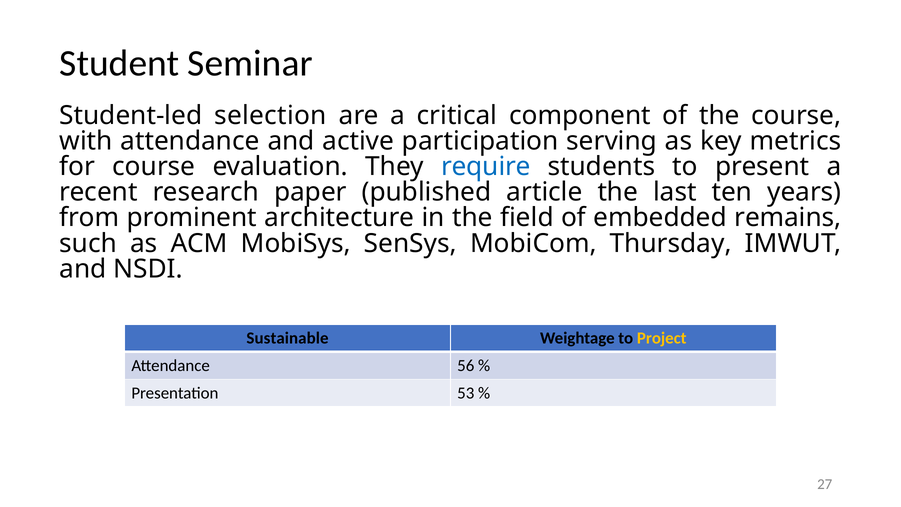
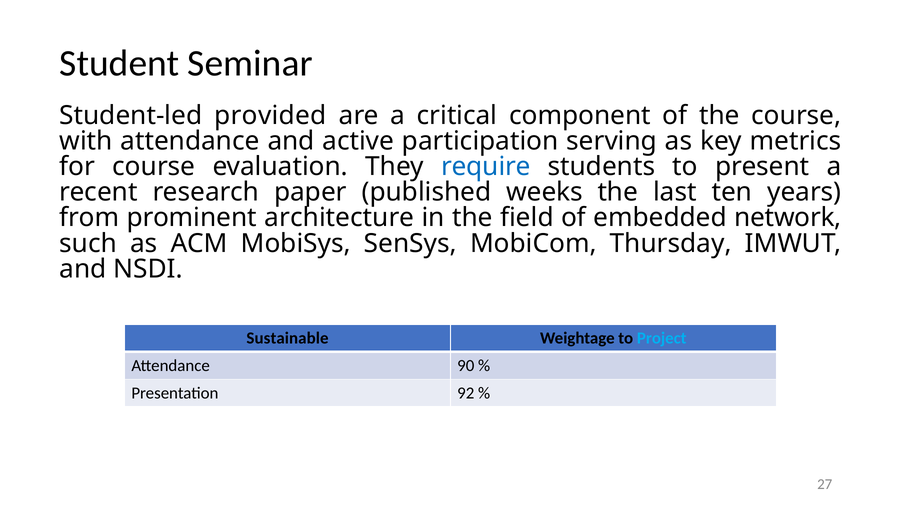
selection: selection -> provided (270, 115)
article: article -> weeks (545, 192)
remains: remains -> network (788, 218)
Project colour: yellow -> light blue (662, 338)
56: 56 -> 90 (466, 366)
53: 53 -> 92 (466, 393)
